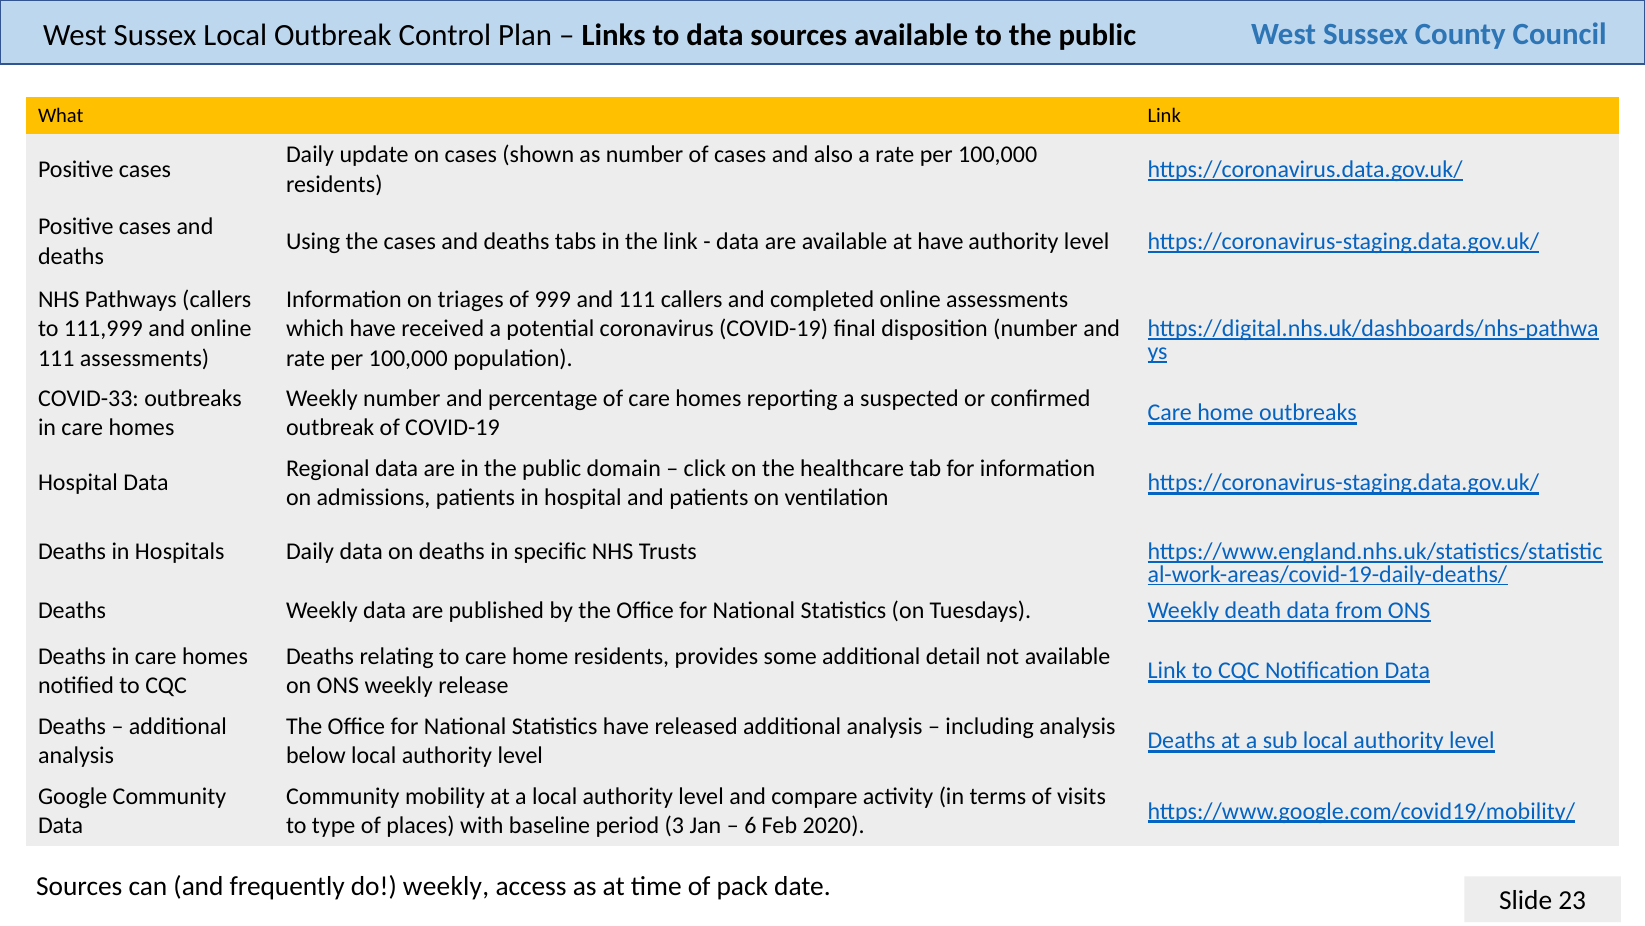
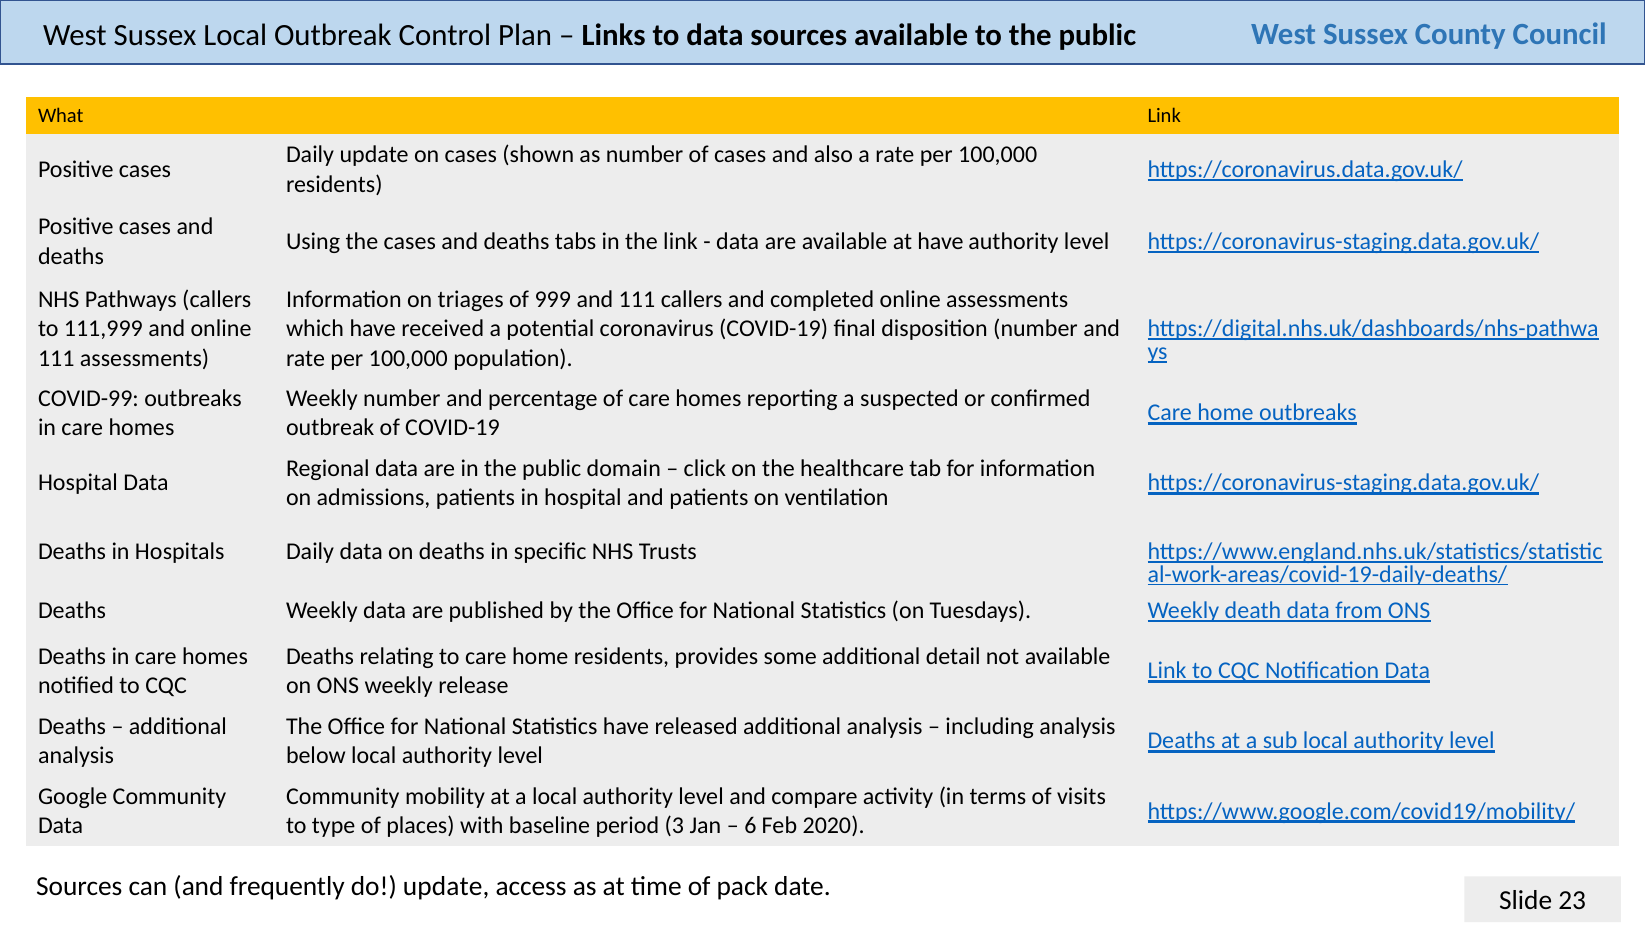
COVID-33: COVID-33 -> COVID-99 (88, 398)
do weekly: weekly -> update (446, 886)
